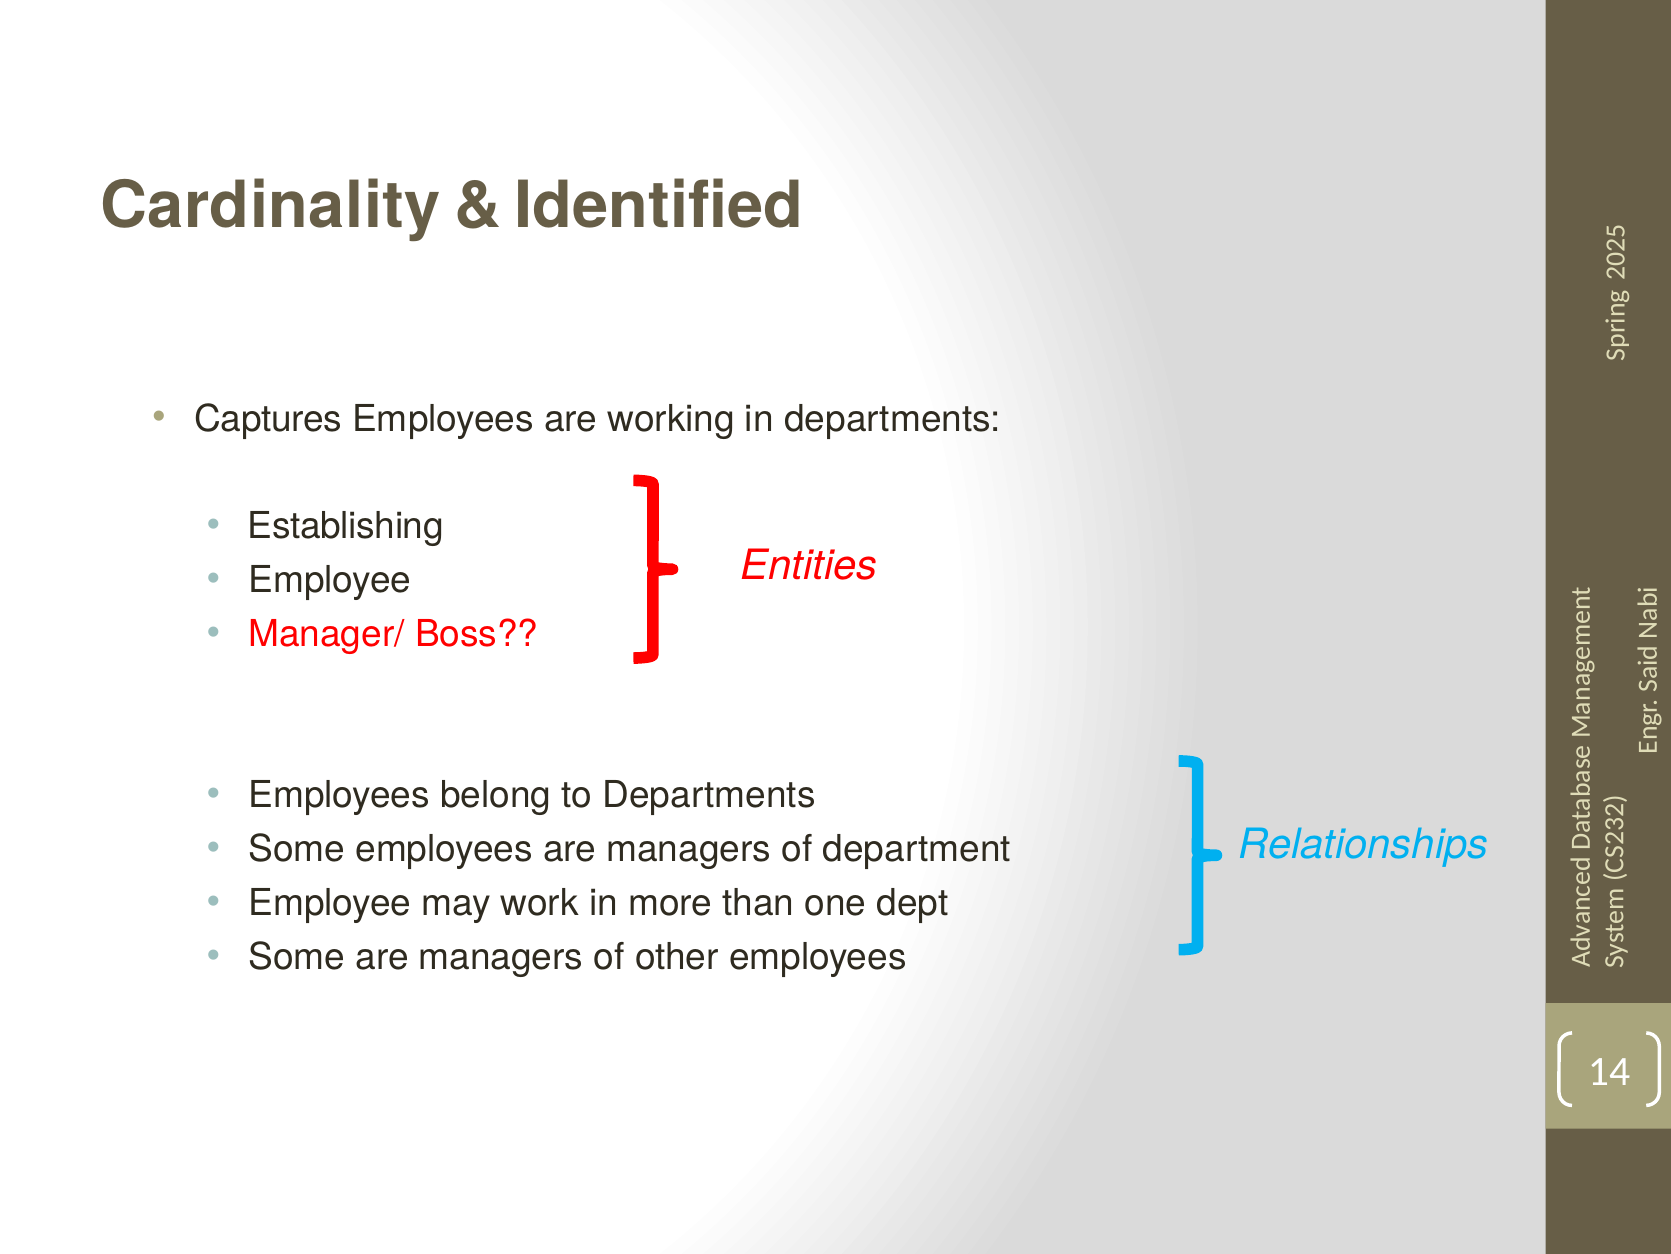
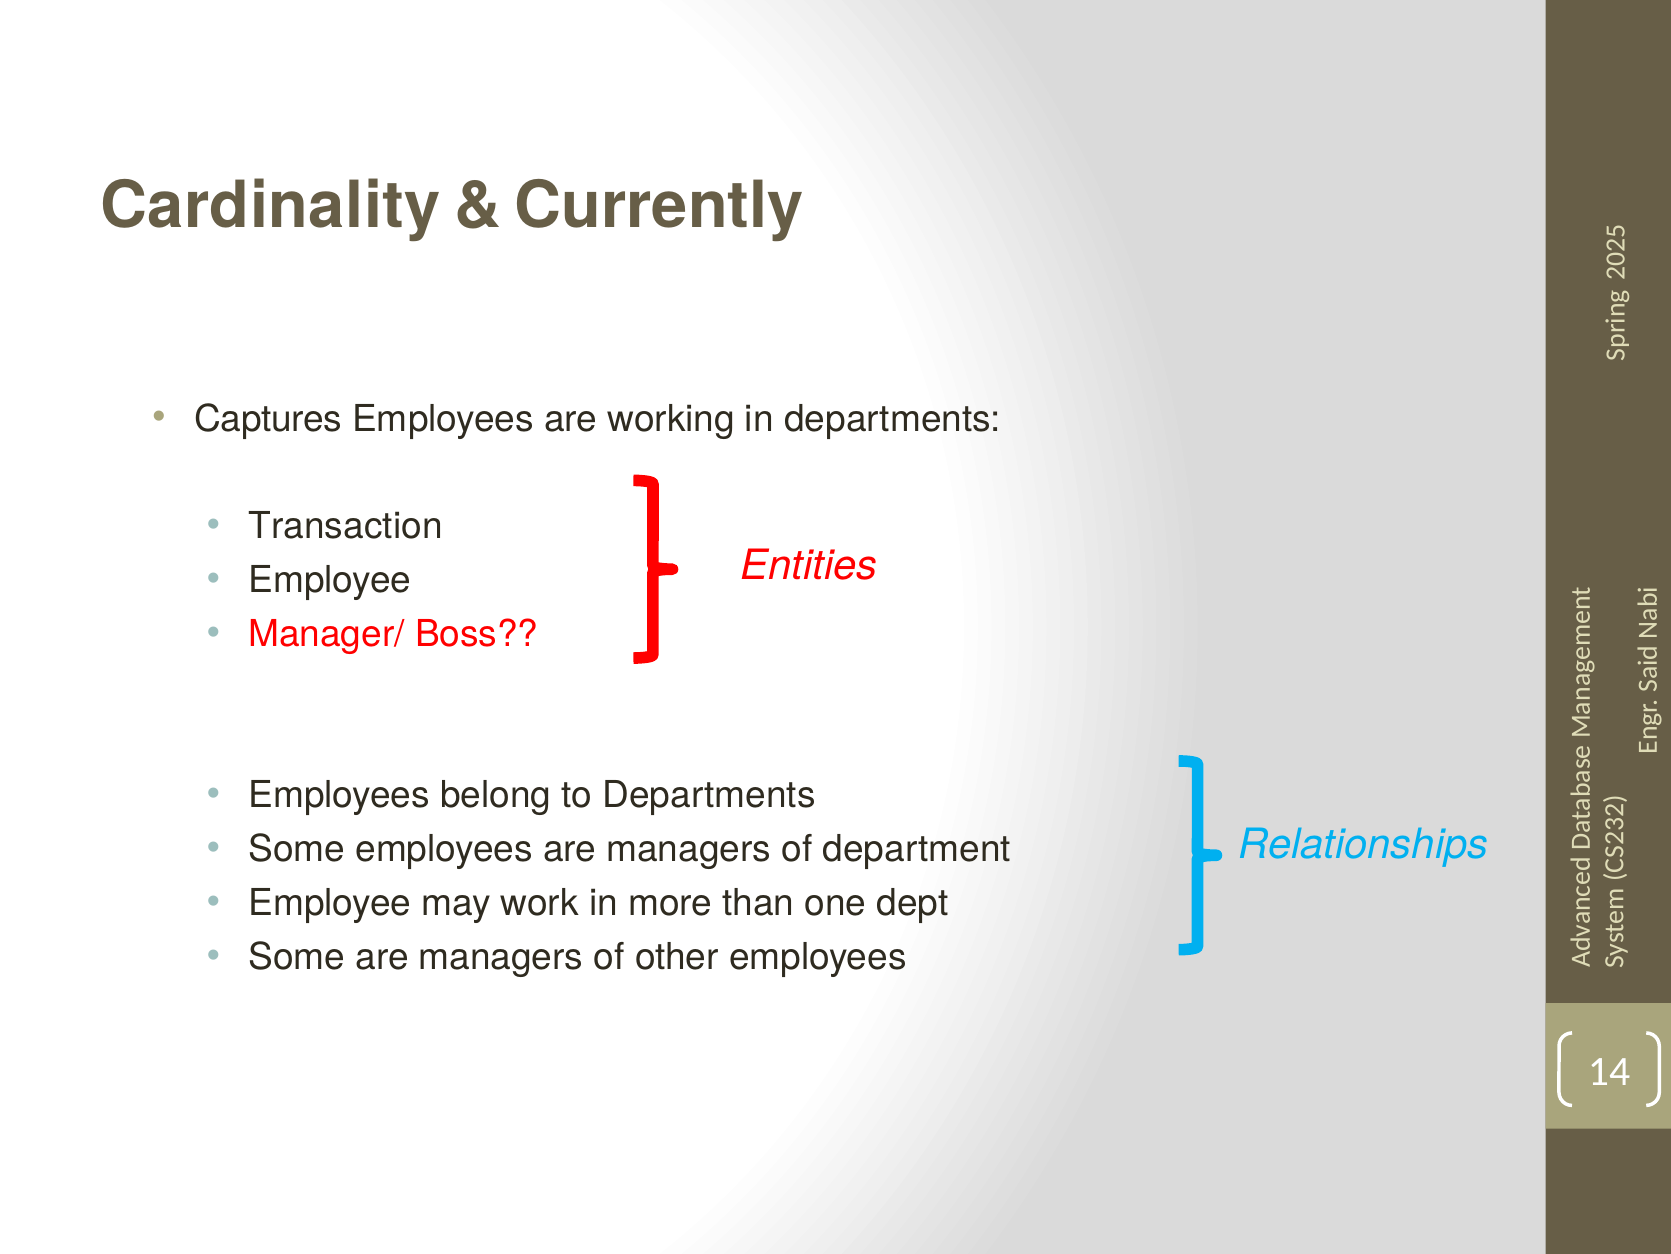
Identified: Identified -> Currently (659, 206)
Establishing: Establishing -> Transaction (346, 526)
